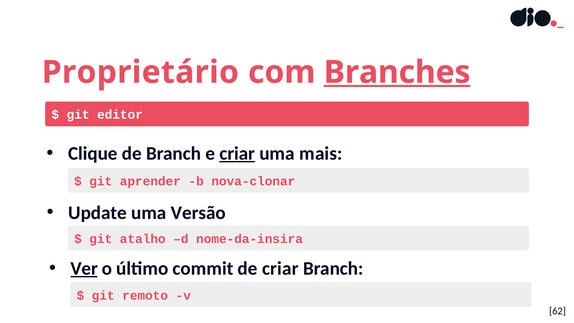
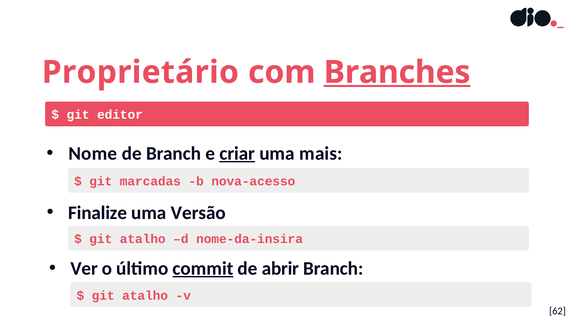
Clique: Clique -> Nome (93, 153)
aprender: aprender -> marcadas (150, 181)
nova-clonar: nova-clonar -> nova-acesso (253, 181)
Update: Update -> Finalize (98, 213)
Ver underline: present -> none (84, 268)
commit underline: none -> present (203, 268)
de criar: criar -> abrir (280, 268)
remoto: remoto -> atalho (145, 295)
